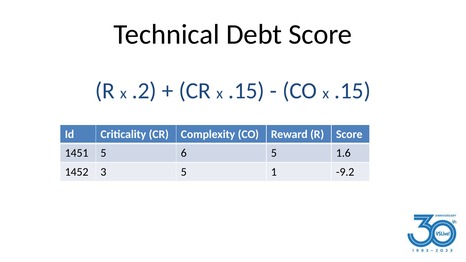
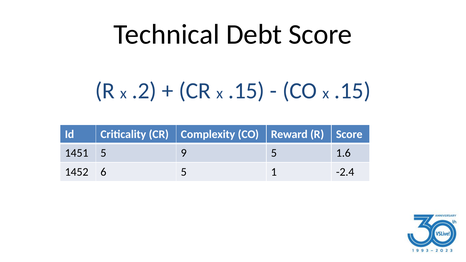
6: 6 -> 9 (184, 153)
3: 3 -> 6 (103, 172)
-9.2: -9.2 -> -2.4 (345, 172)
